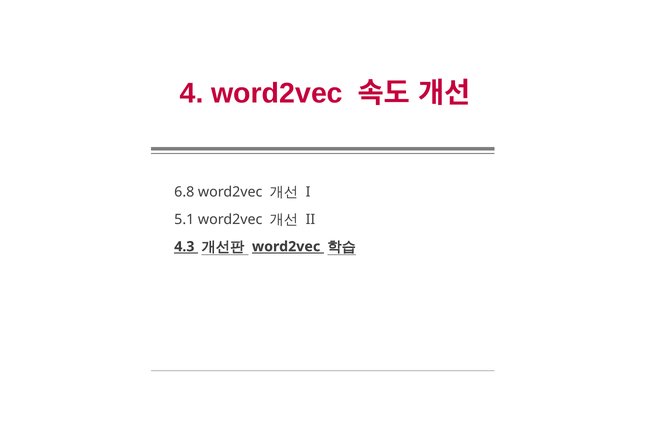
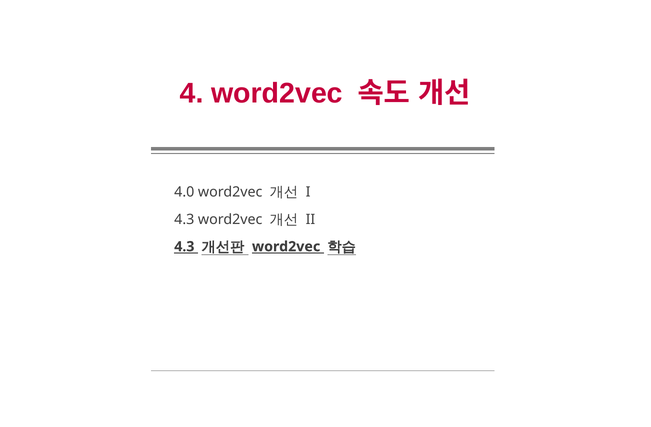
6.8: 6.8 -> 4.0 (184, 192)
5.1: 5.1 -> 4.3 (184, 220)
